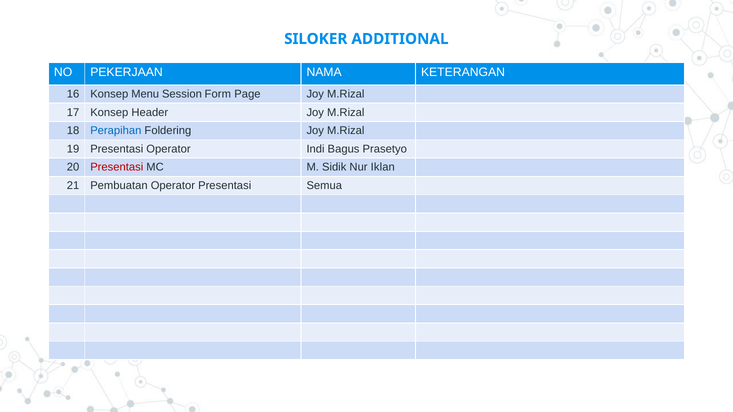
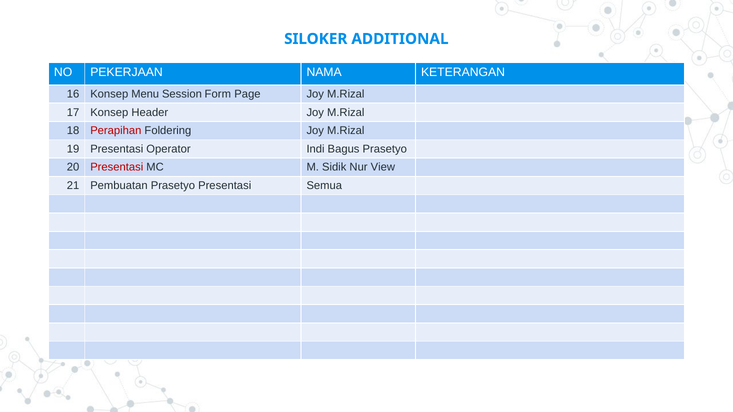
Perapihan colour: blue -> red (116, 131)
Iklan: Iklan -> View (383, 167)
Pembuatan Operator: Operator -> Prasetyo (173, 186)
